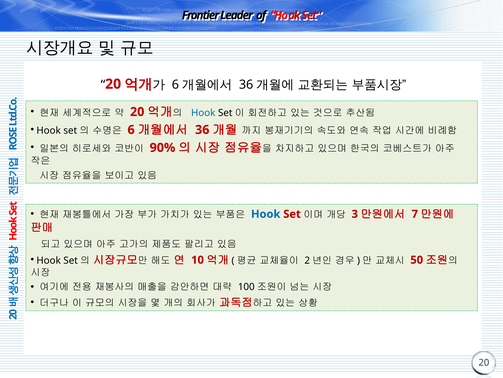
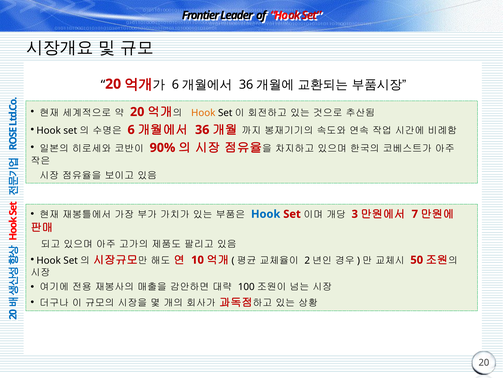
Hook colour: blue -> orange (203, 113)
